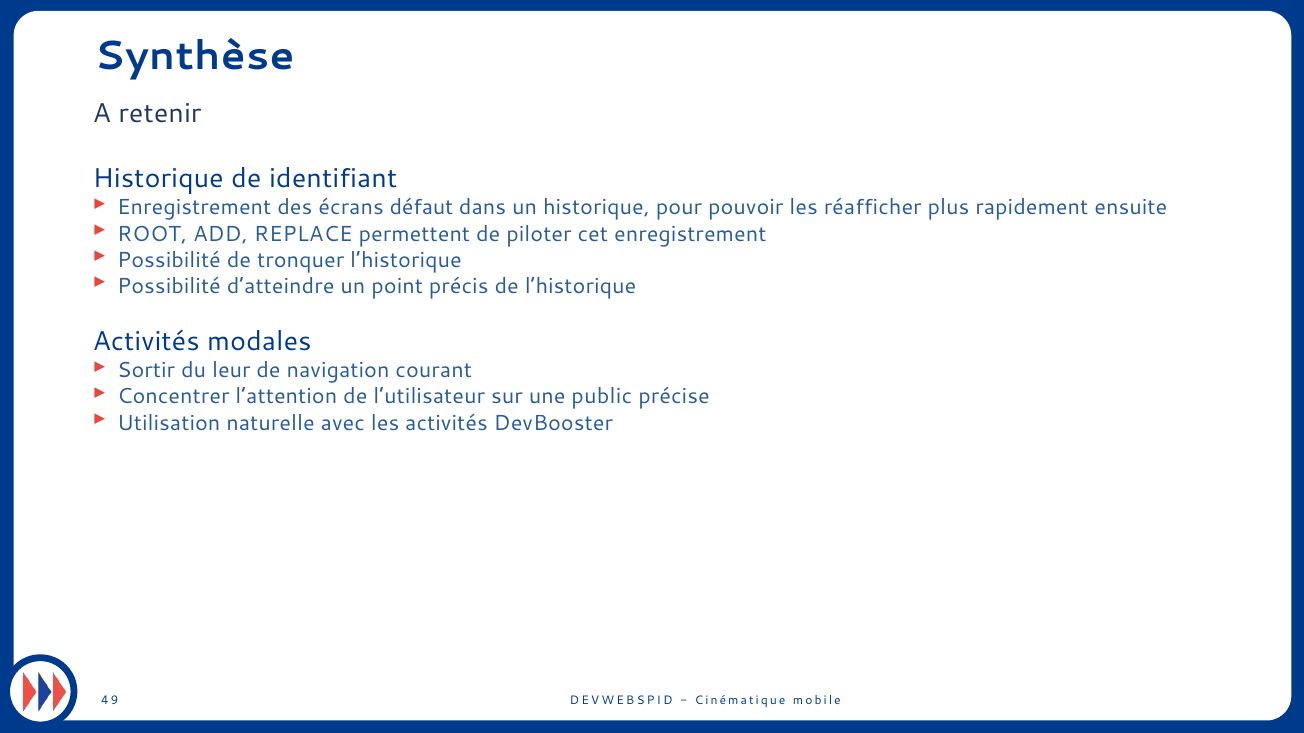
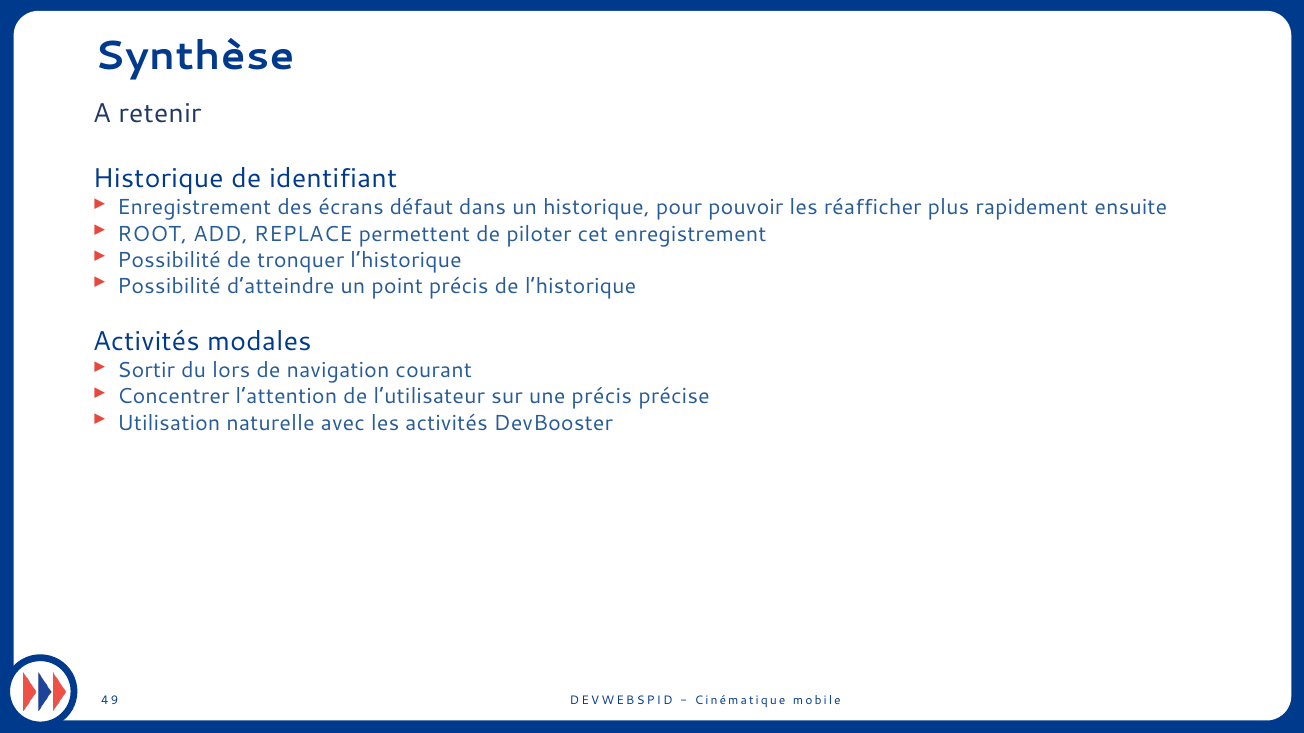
leur: leur -> lors (231, 371)
une public: public -> précis (602, 397)
